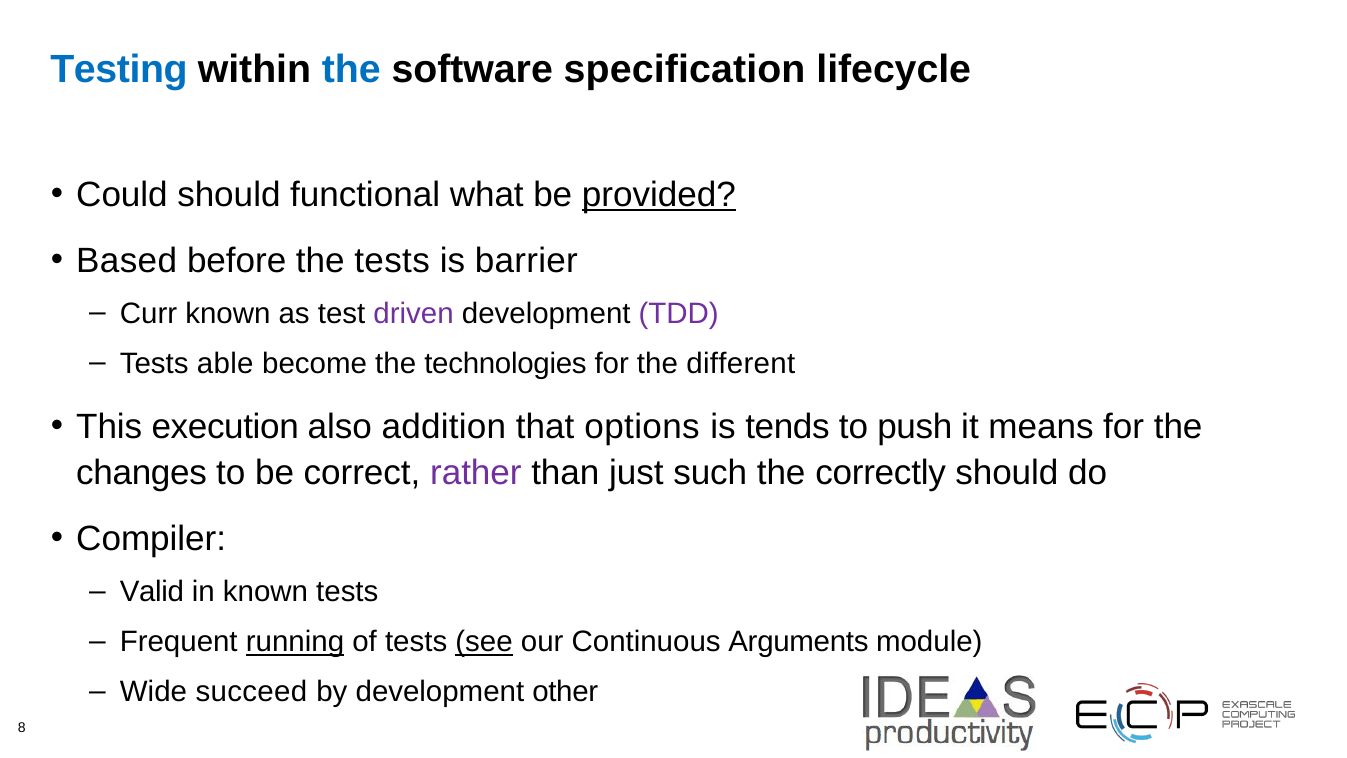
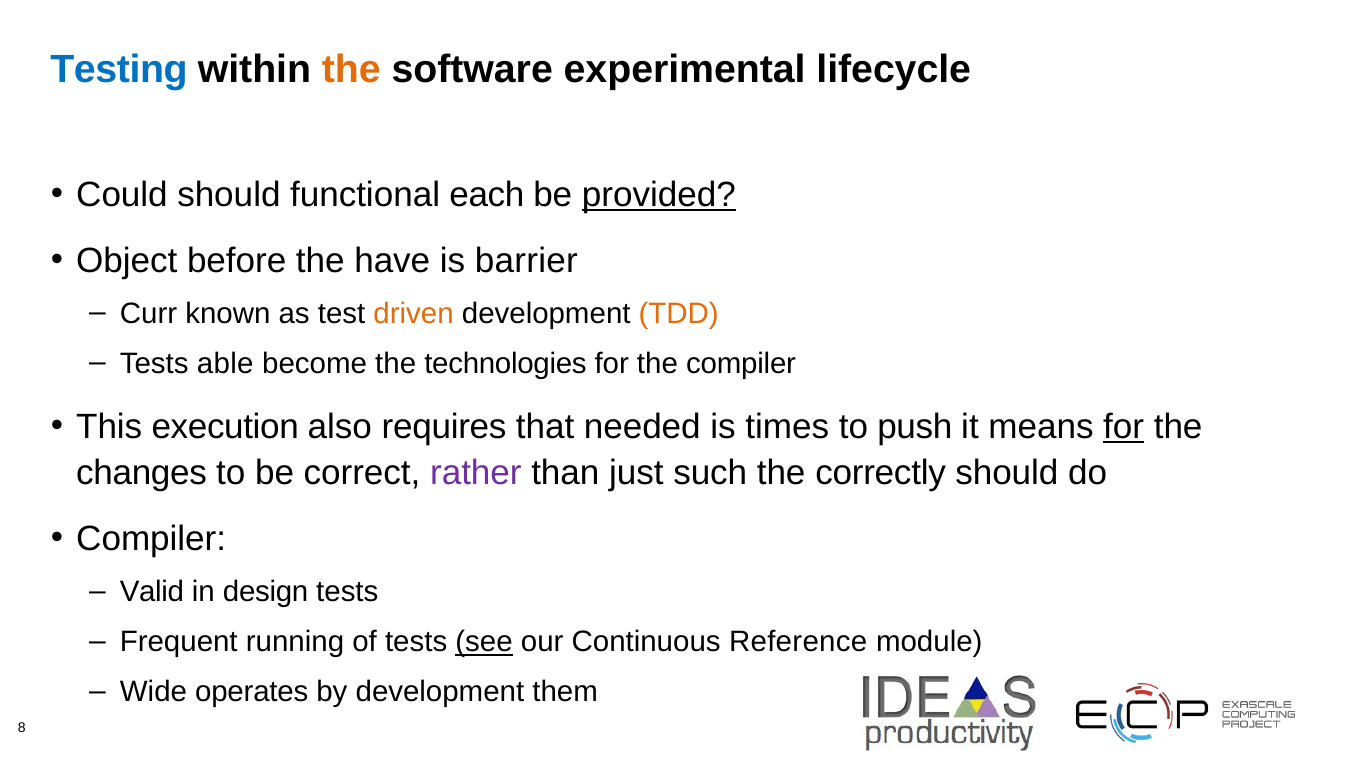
the colour: blue -> orange (351, 70)
specification: specification -> experimental (685, 70)
what: what -> each (487, 195)
Based: Based -> Object (127, 260)
the tests: tests -> have (392, 260)
driven colour: purple -> orange (414, 314)
TDD colour: purple -> orange (679, 314)
the different: different -> compiler (741, 364)
addition: addition -> requires (444, 427)
options: options -> needed (642, 427)
tends: tends -> times (787, 427)
for underline: none -> present (1124, 427)
in known: known -> design (266, 592)
running underline: present -> none (295, 642)
Arguments: Arguments -> Reference (798, 642)
succeed: succeed -> operates (252, 692)
other: other -> them (565, 692)
